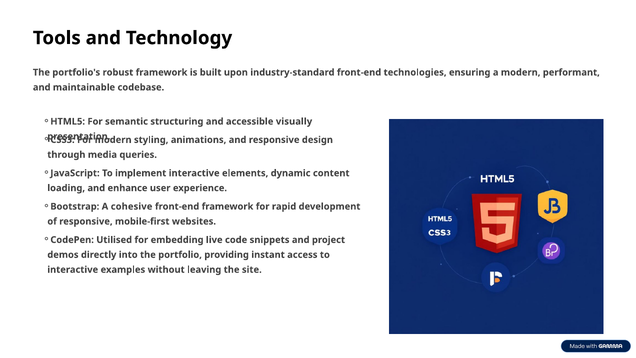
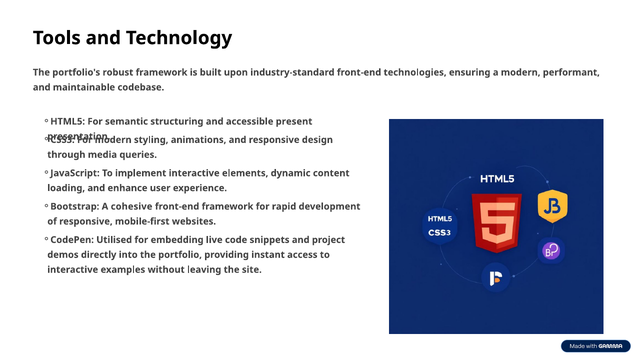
visually: visually -> present (294, 121)
